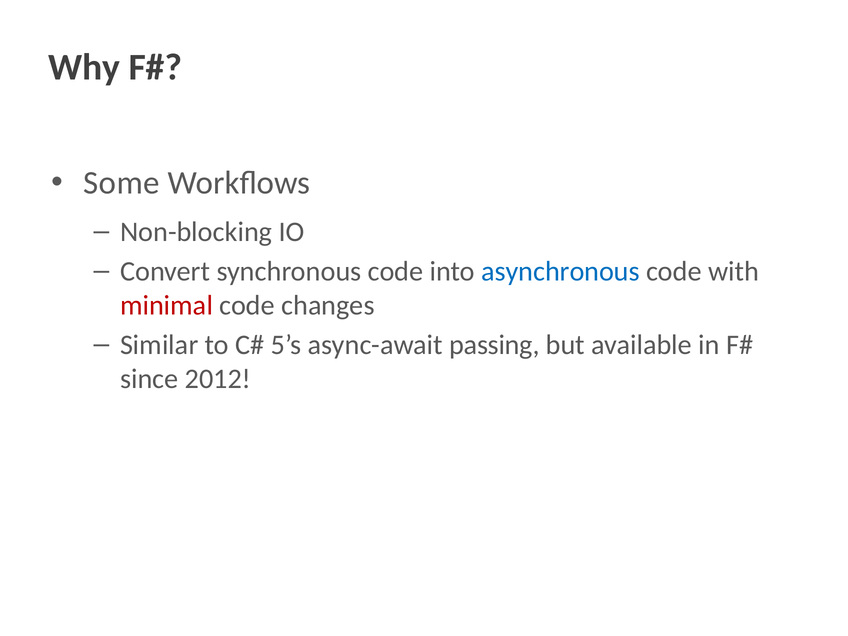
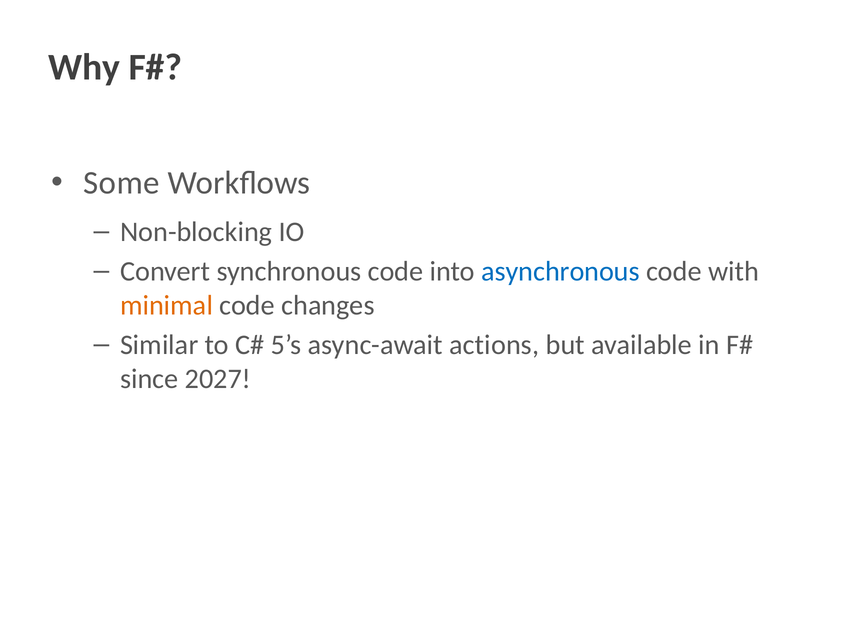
minimal colour: red -> orange (167, 306)
passing: passing -> actions (494, 345)
2012: 2012 -> 2027 (218, 379)
